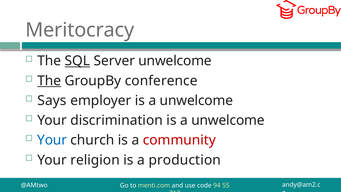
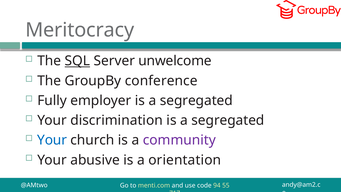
The underline: present -> none (49, 81)
Says: Says -> Fully (52, 100)
employer is a unwelcome: unwelcome -> segregated (196, 100)
unwelcome: unwelcome -> segregated (228, 120)
community colour: red -> purple (179, 140)
religion: religion -> abusive (95, 160)
production: production -> orientation (185, 160)
